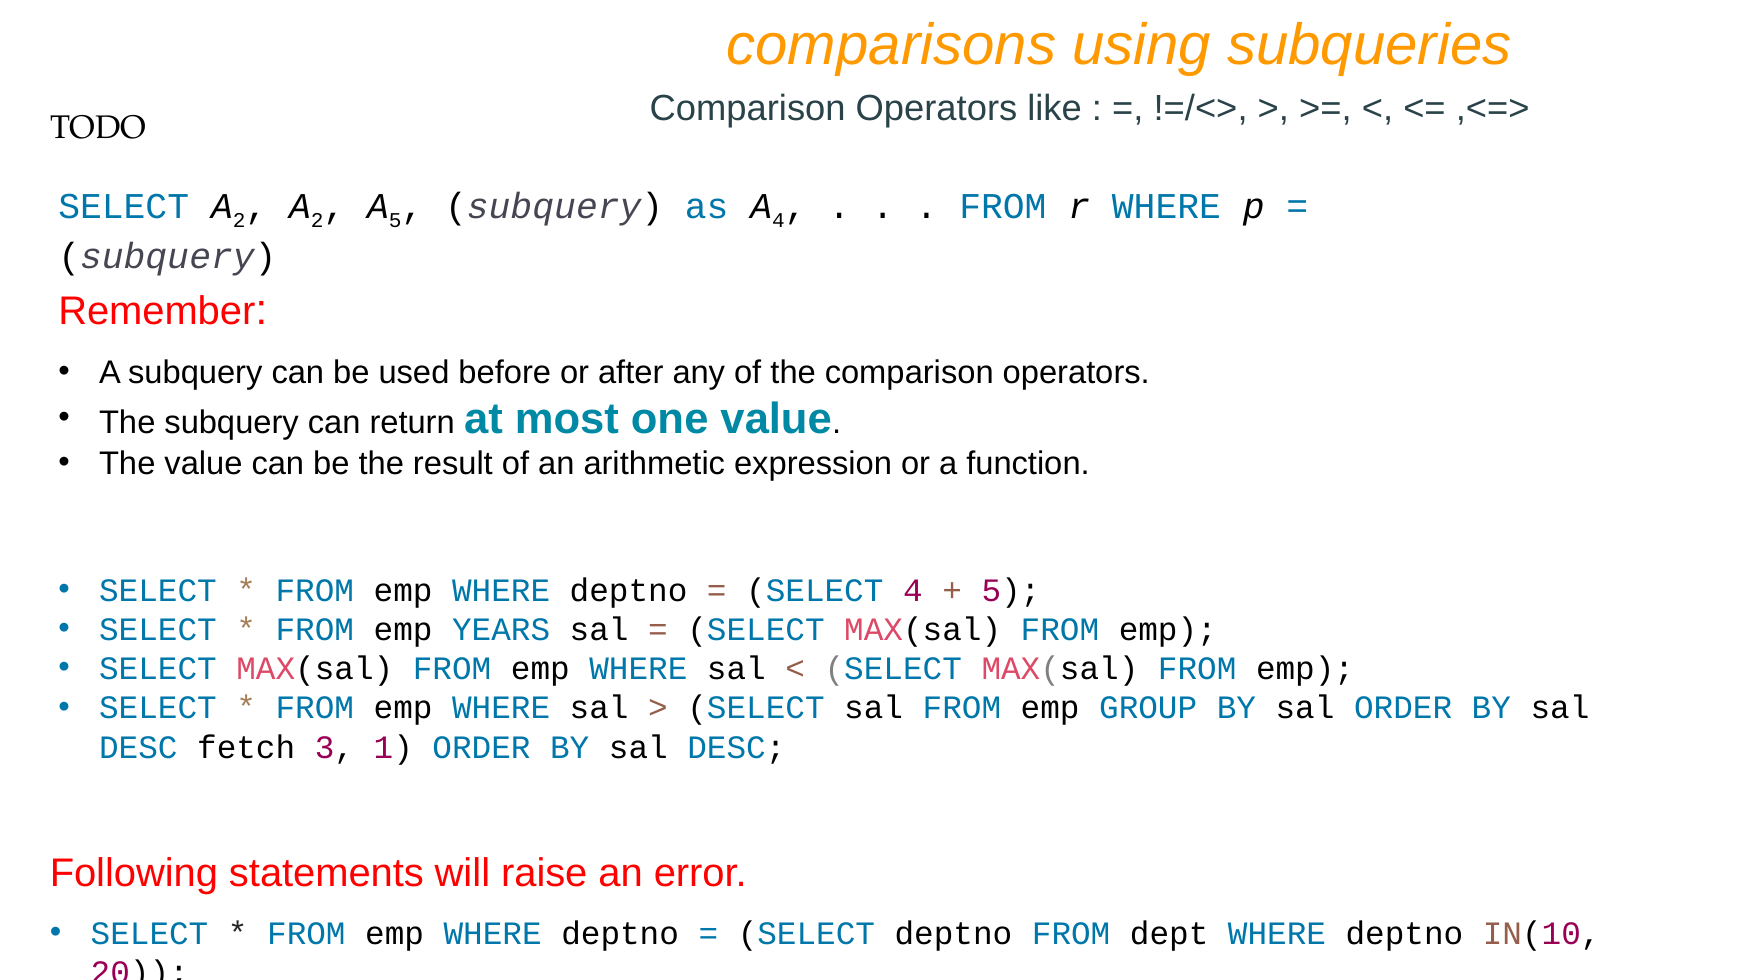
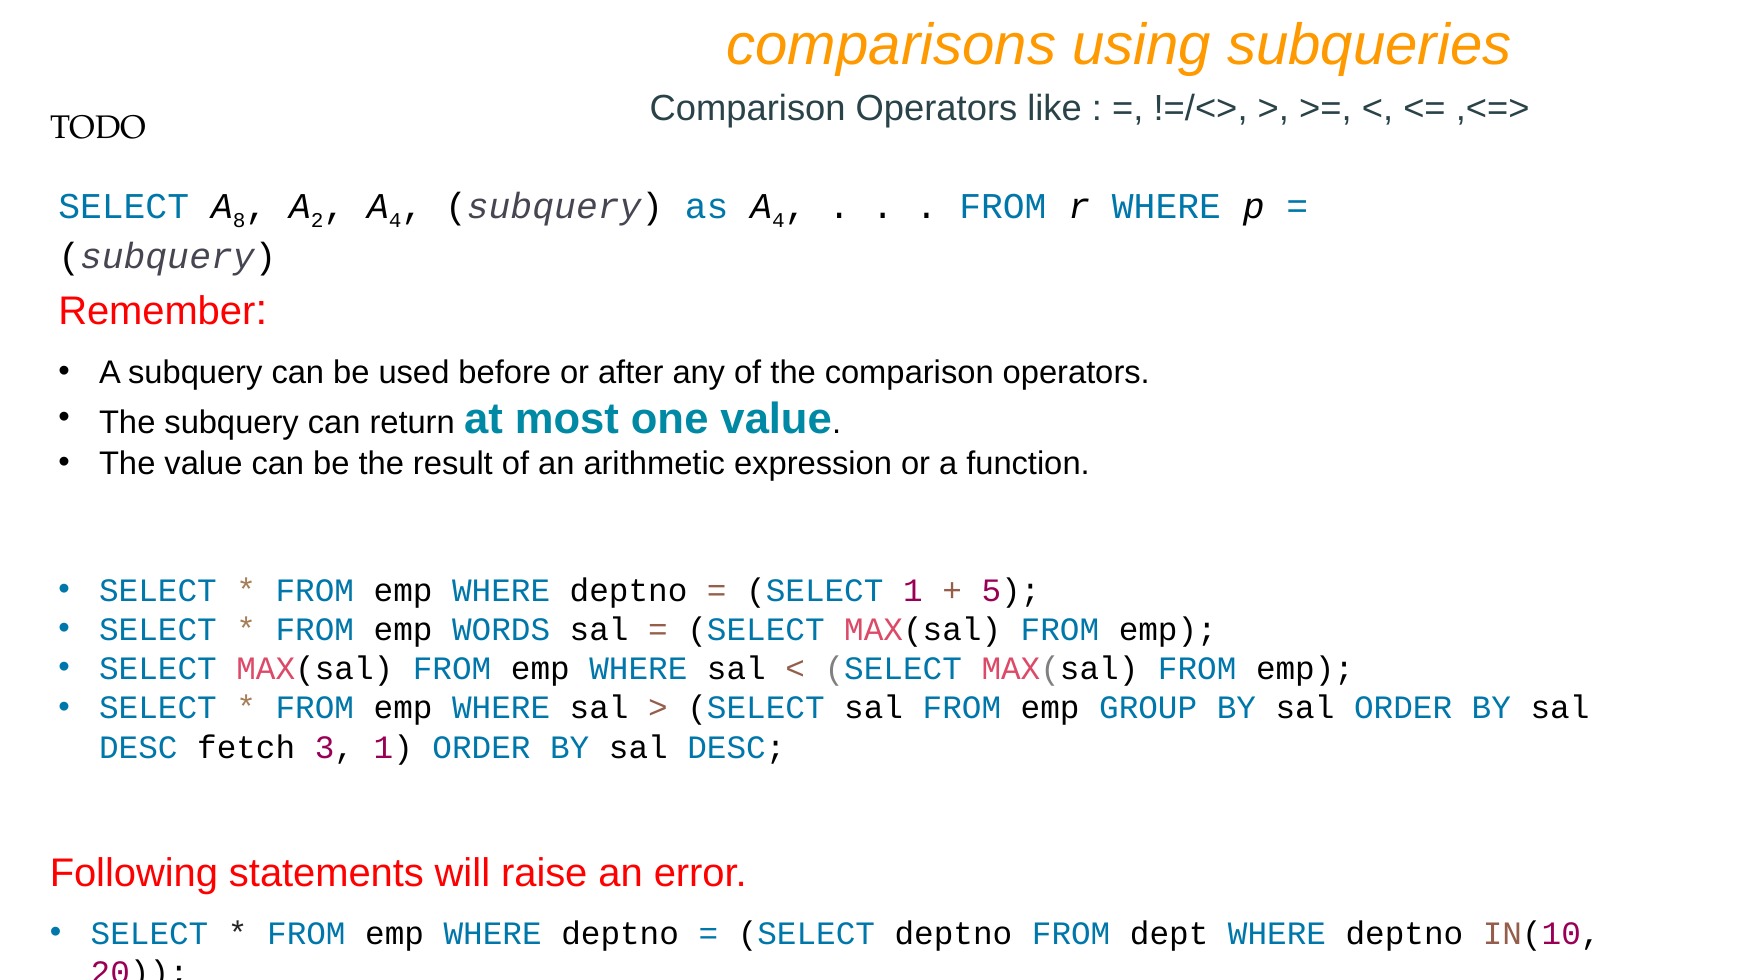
SELECT A 2: 2 -> 8 (239, 221)
5: 5 -> 4 (395, 221)
SELECT 4: 4 -> 1 (913, 591)
YEARS: YEARS -> WORDS (501, 630)
